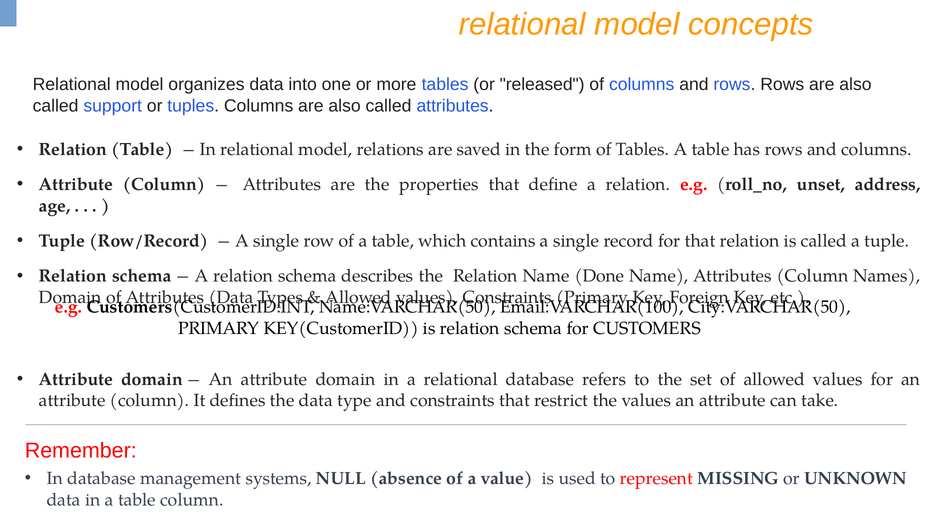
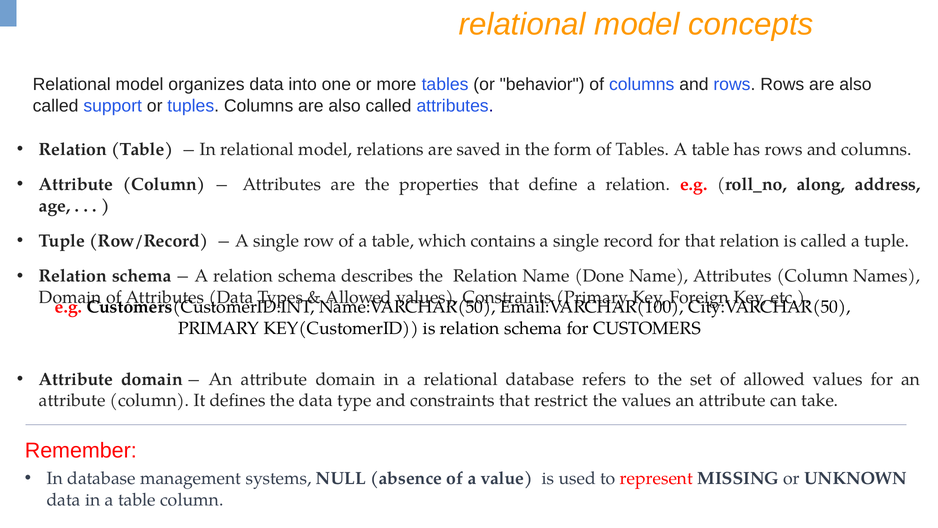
released: released -> behavior (542, 85)
unset: unset -> along (821, 184)
